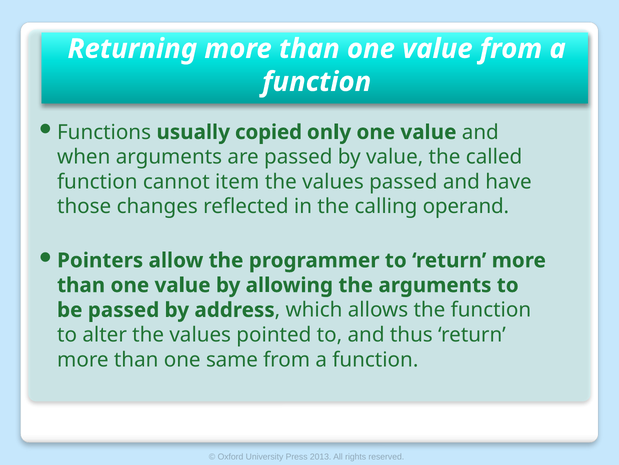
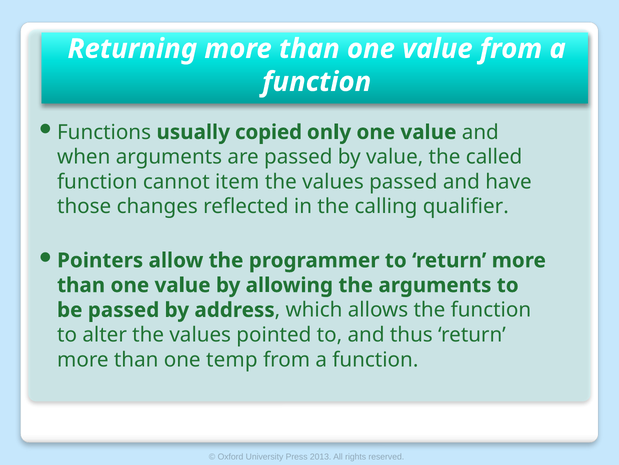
operand: operand -> qualifier (466, 206)
same: same -> temp (232, 359)
